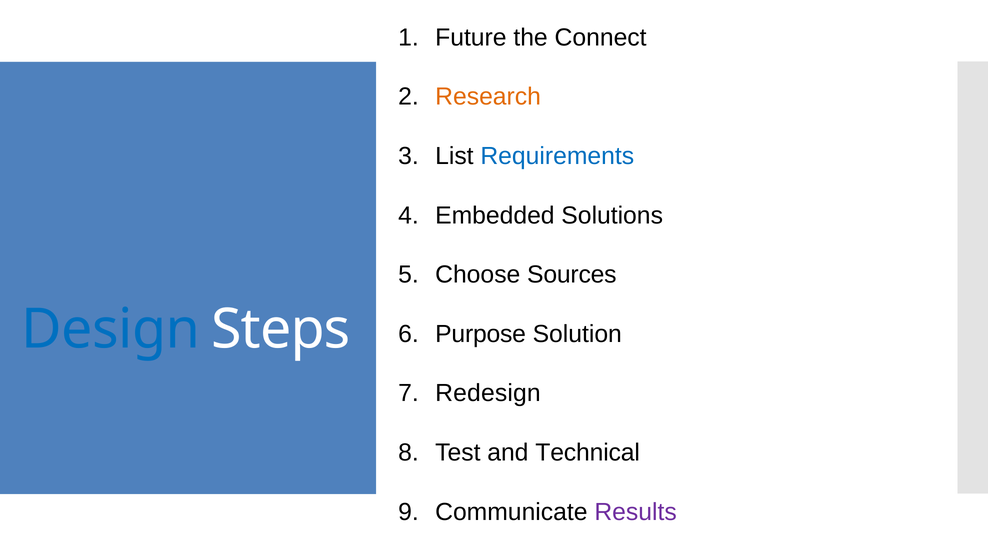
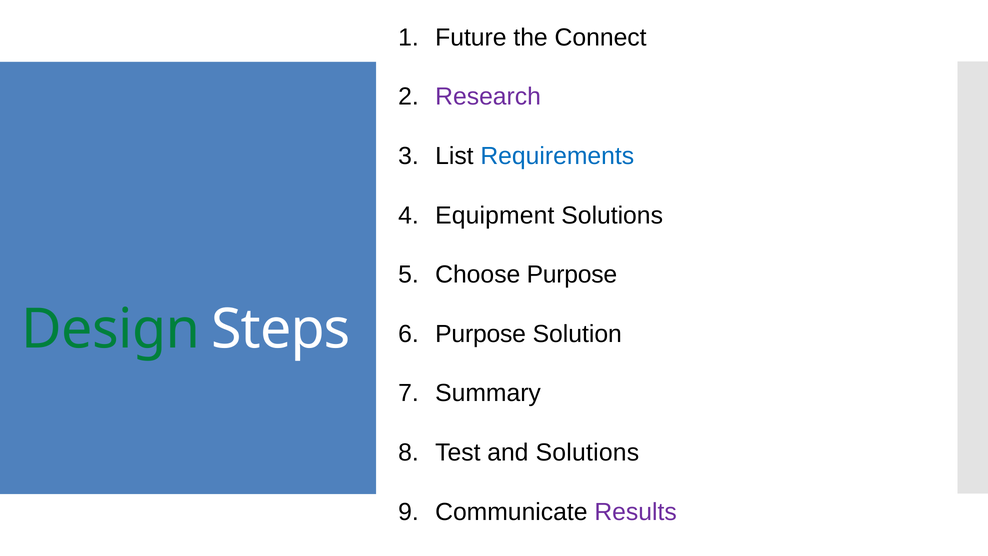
Research colour: orange -> purple (488, 97)
Embedded: Embedded -> Equipment (495, 215)
Choose Sources: Sources -> Purpose (572, 275)
Design colour: blue -> green (111, 329)
Redesign: Redesign -> Summary (488, 393)
and Technical: Technical -> Solutions (587, 452)
